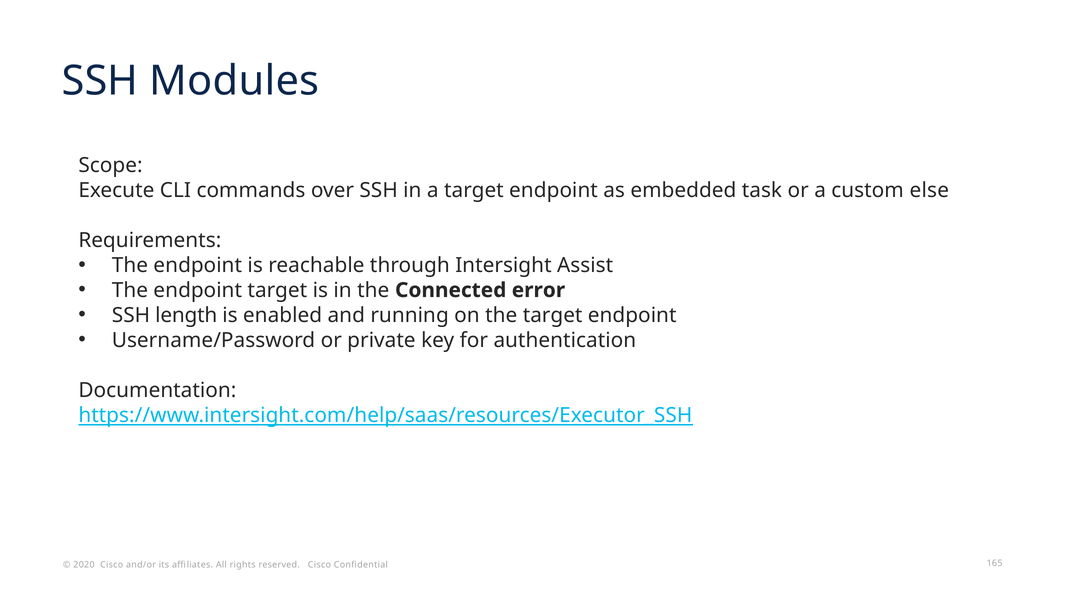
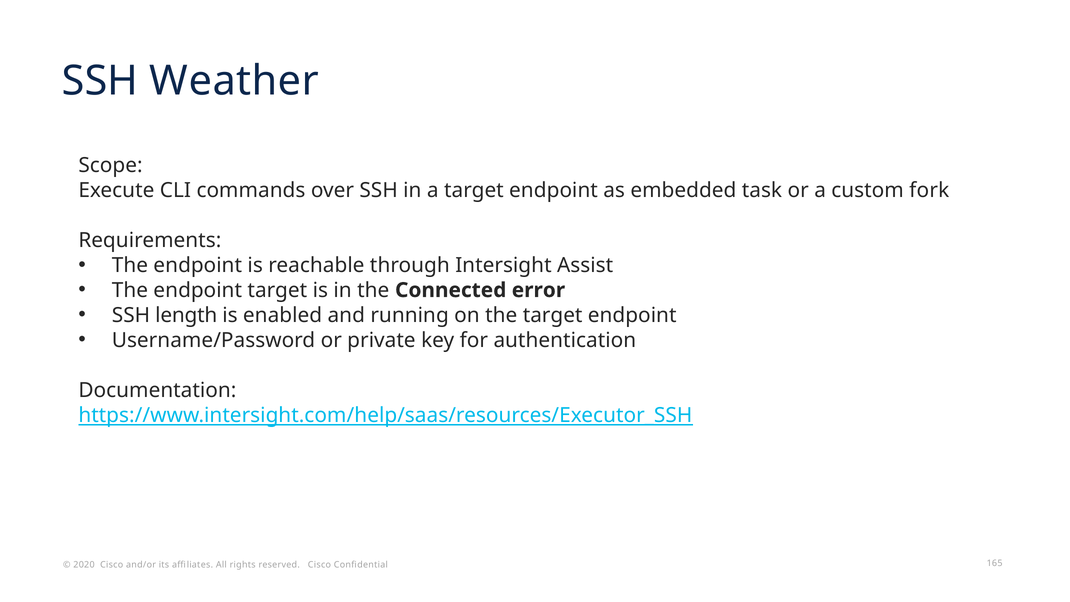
Modules: Modules -> Weather (234, 81)
else: else -> fork (929, 190)
